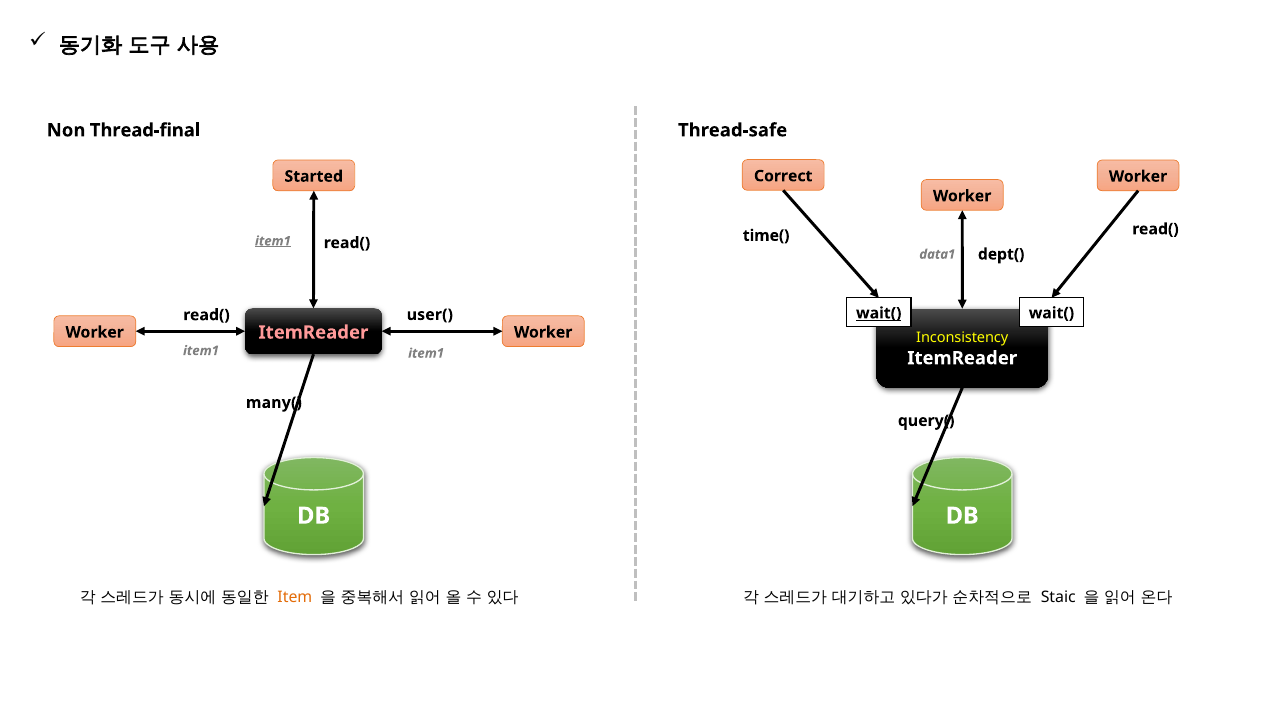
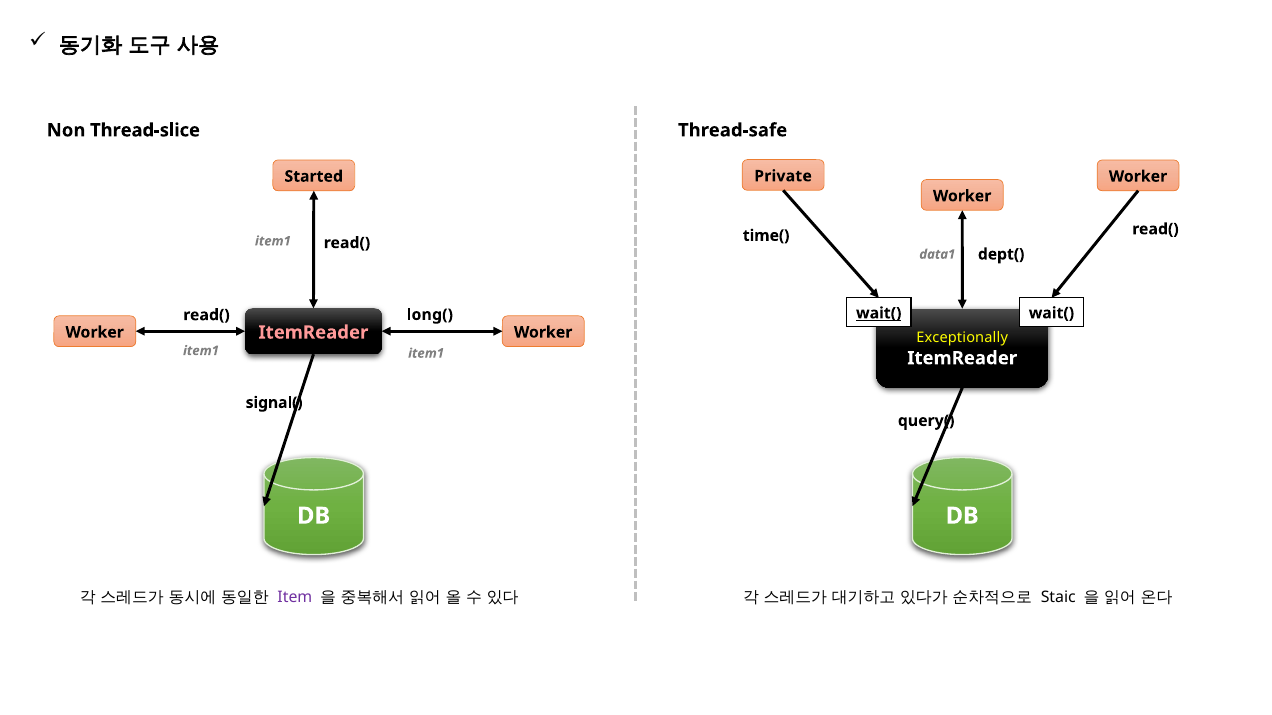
Thread-final: Thread-final -> Thread-slice (145, 130)
Correct: Correct -> Private (783, 176)
item1 underline: present -> none (273, 241)
user(: user( -> long( (430, 315)
Inconsistency: Inconsistency -> Exceptionally (962, 338)
many(: many( -> signal( (274, 403)
Item colour: orange -> purple (295, 598)
